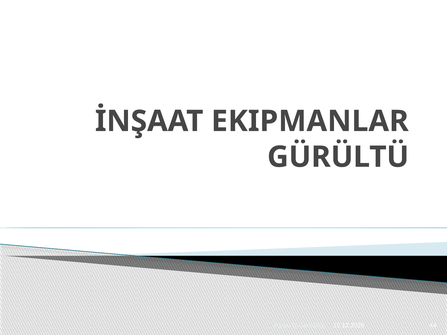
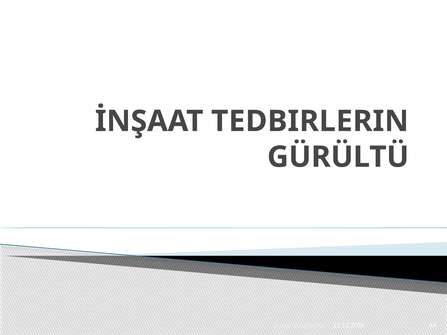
EKIPMANLAR: EKIPMANLAR -> TEDBIRLERIN (310, 121)
